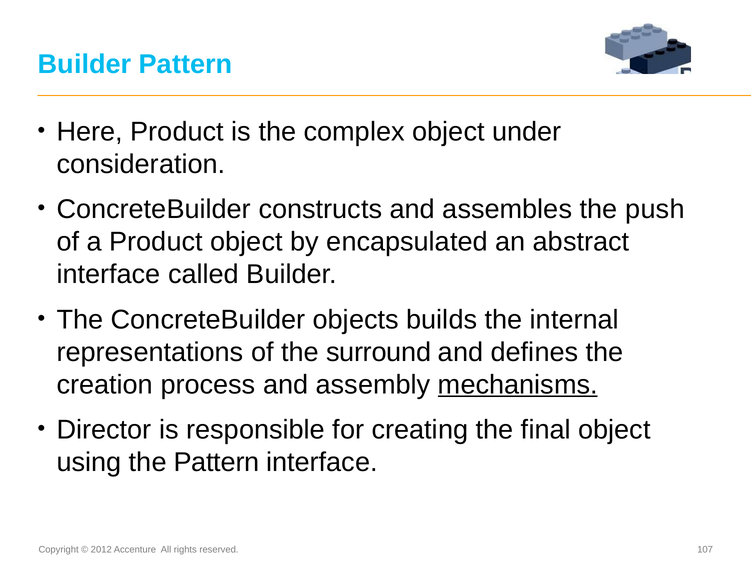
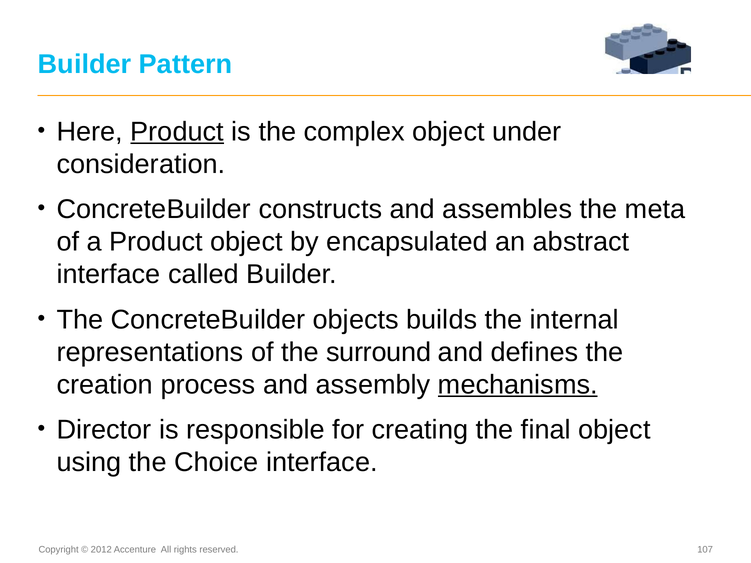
Product underline: none -> present (177, 132)
push: push -> meta (655, 209)
the Pattern: Pattern -> Choice (216, 463)
